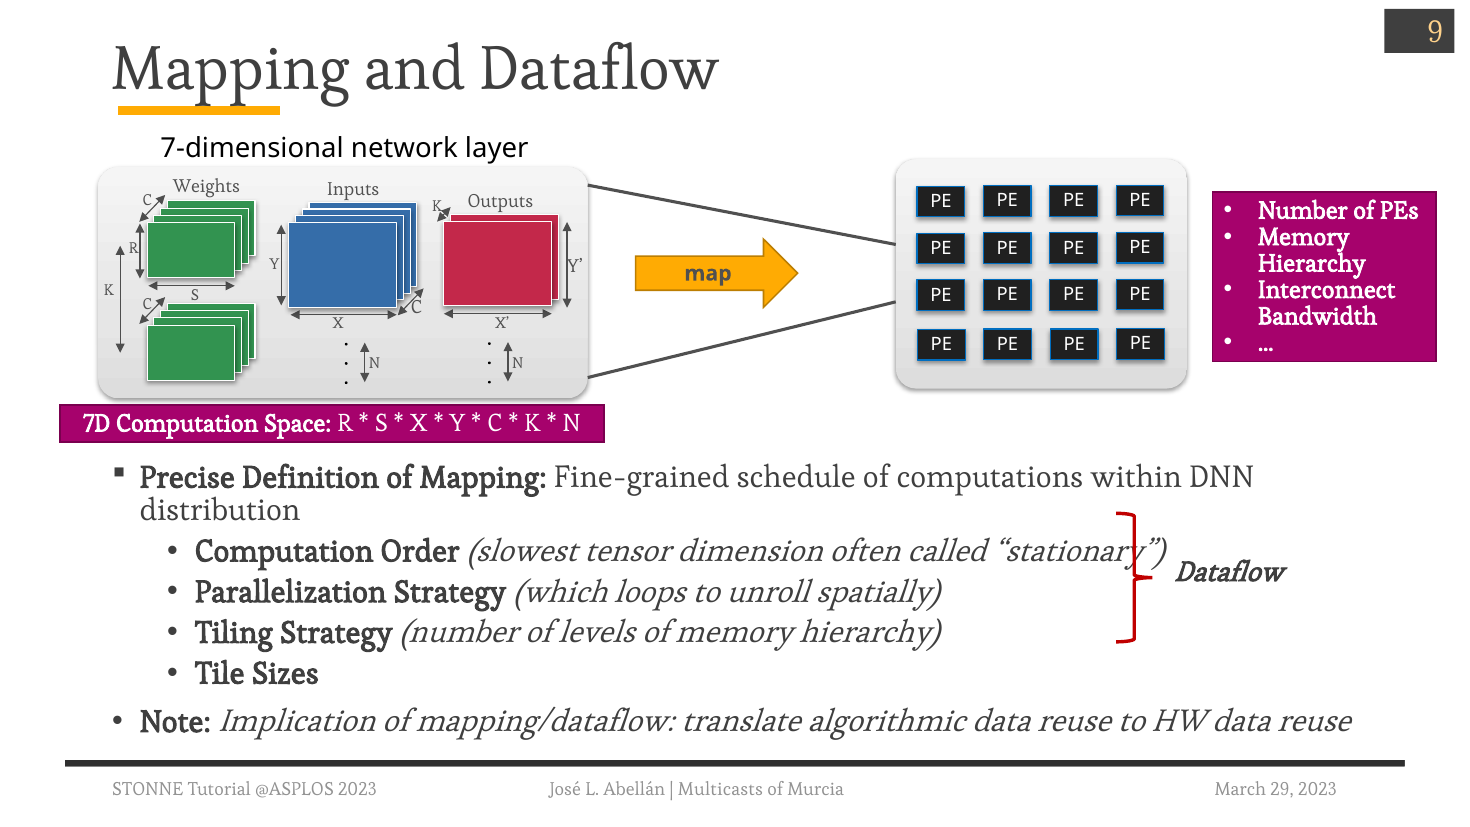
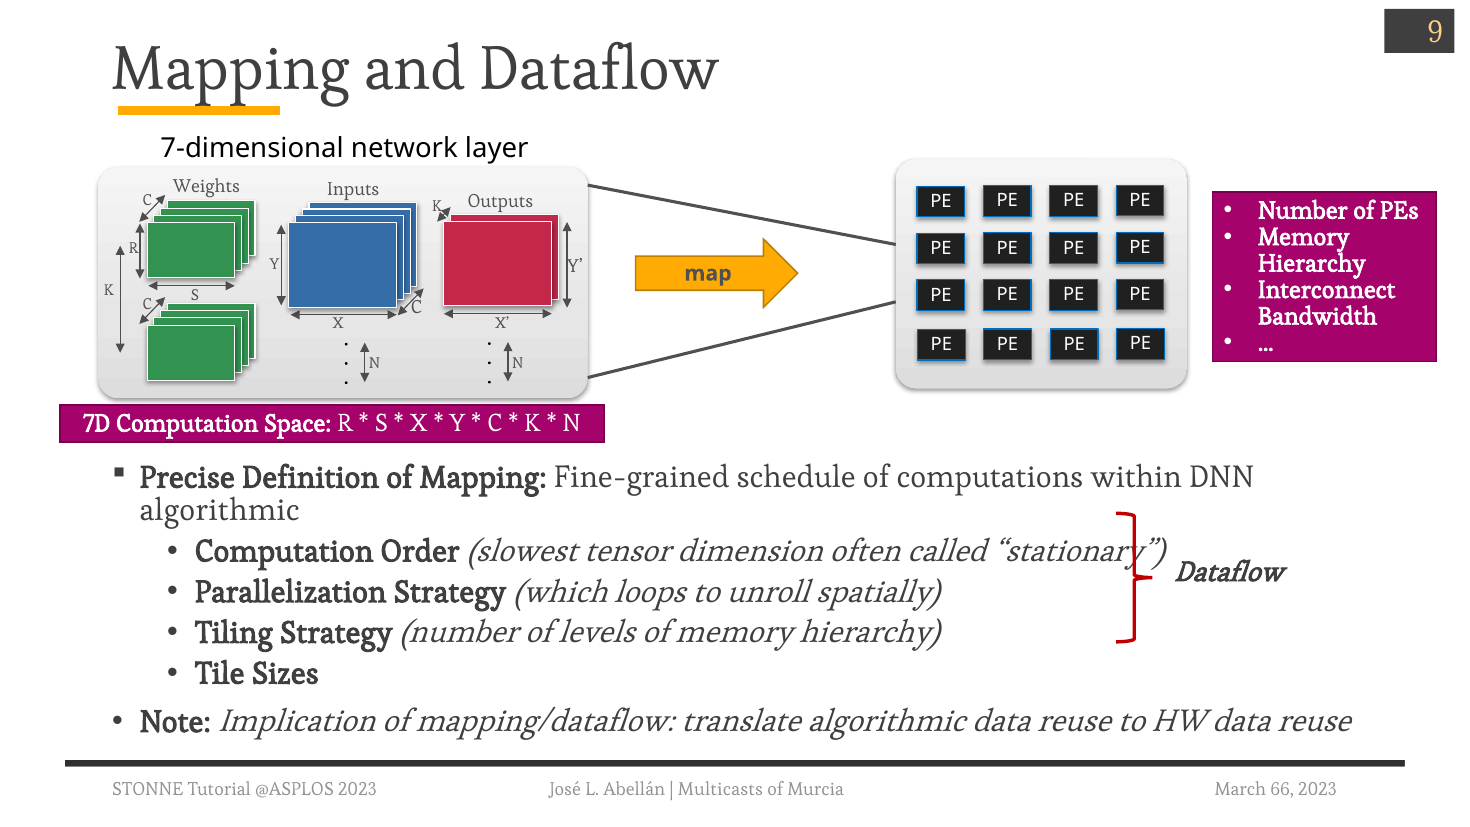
distribution: distribution -> algorithmic (220, 510)
29: 29 -> 66 (1282, 790)
